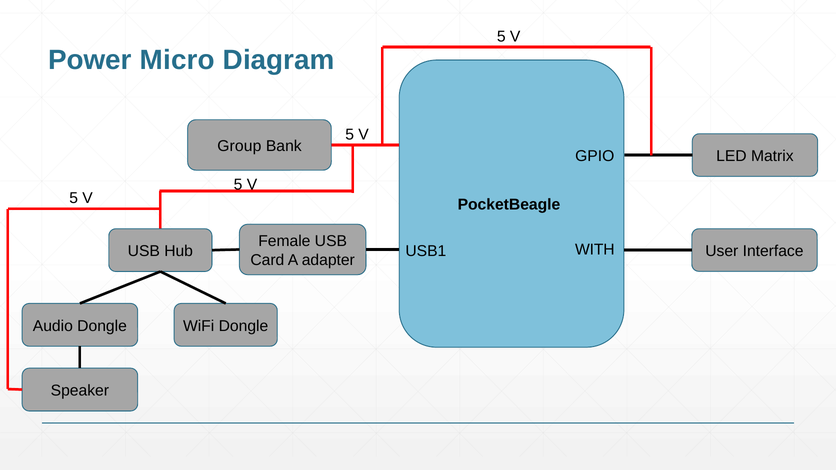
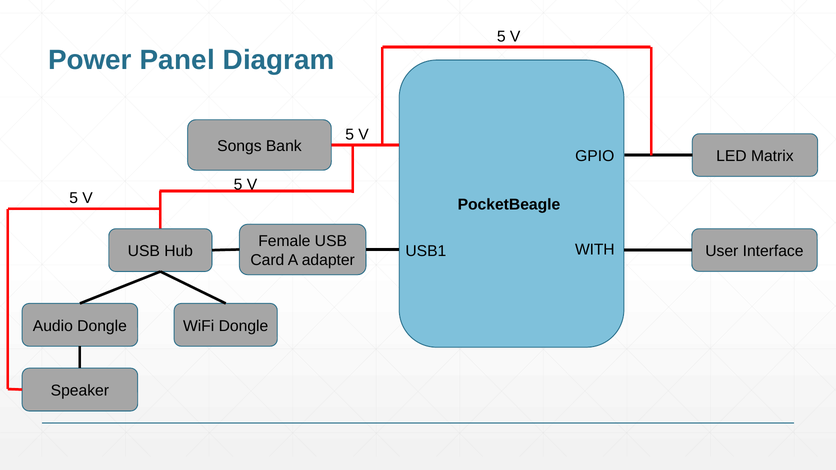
Micro: Micro -> Panel (177, 60)
Group: Group -> Songs (239, 146)
